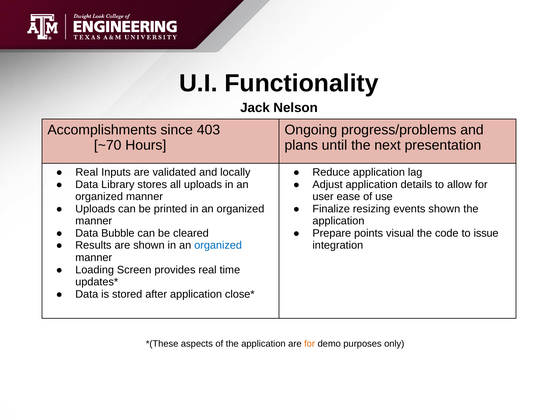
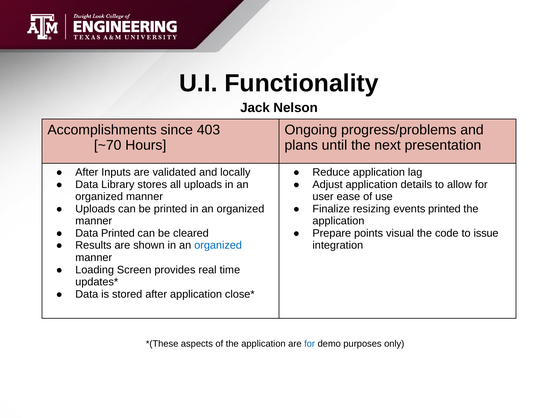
Real: Real -> After (87, 173)
events shown: shown -> printed (444, 209)
Data Bubble: Bubble -> Printed (118, 234)
for colour: orange -> blue (310, 344)
